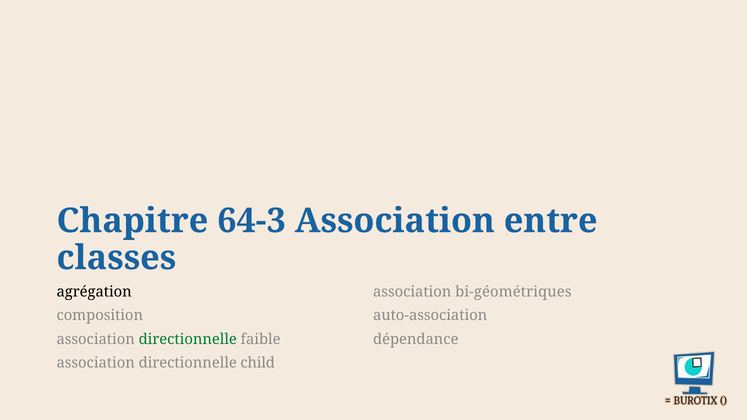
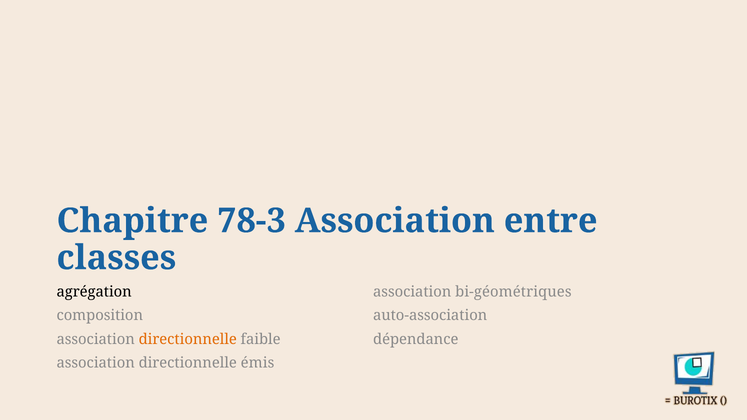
64-3: 64-3 -> 78-3 (252, 221)
directionnelle colour: green -> orange (188, 339)
child: child -> émis (258, 363)
